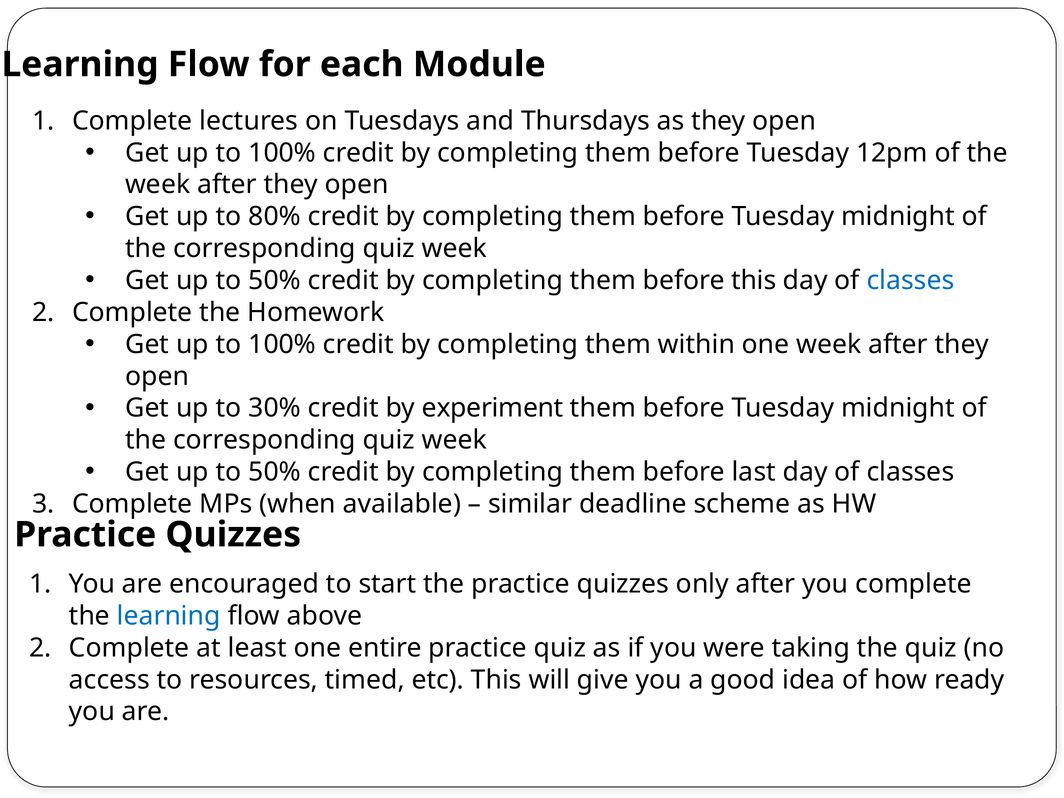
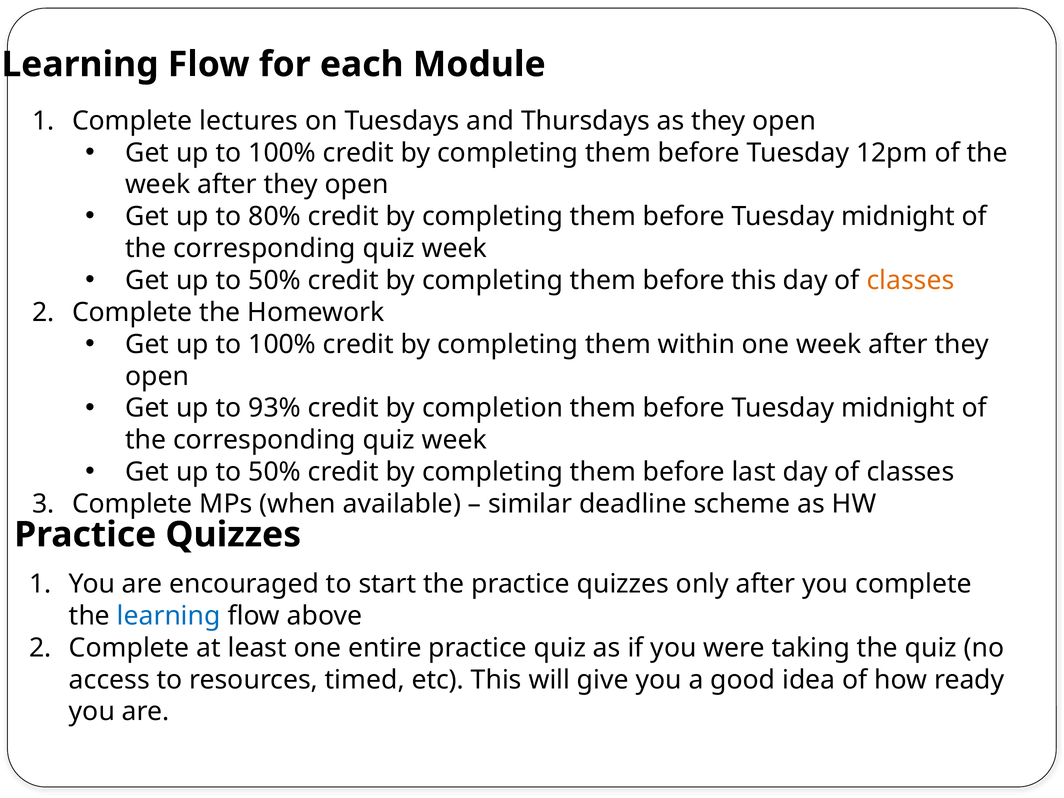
classes colour: blue -> orange (910, 280)
30%: 30% -> 93% (275, 408)
experiment: experiment -> completion (493, 408)
